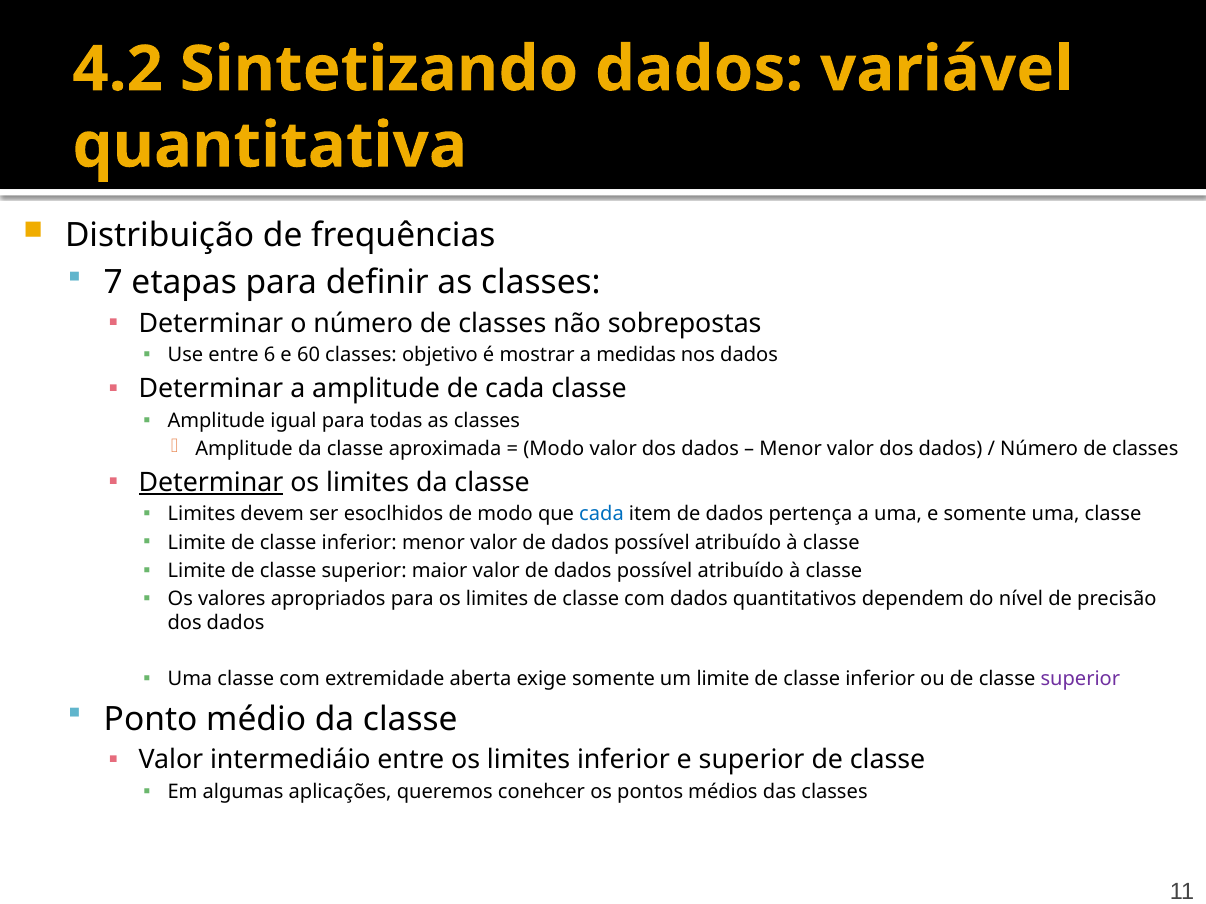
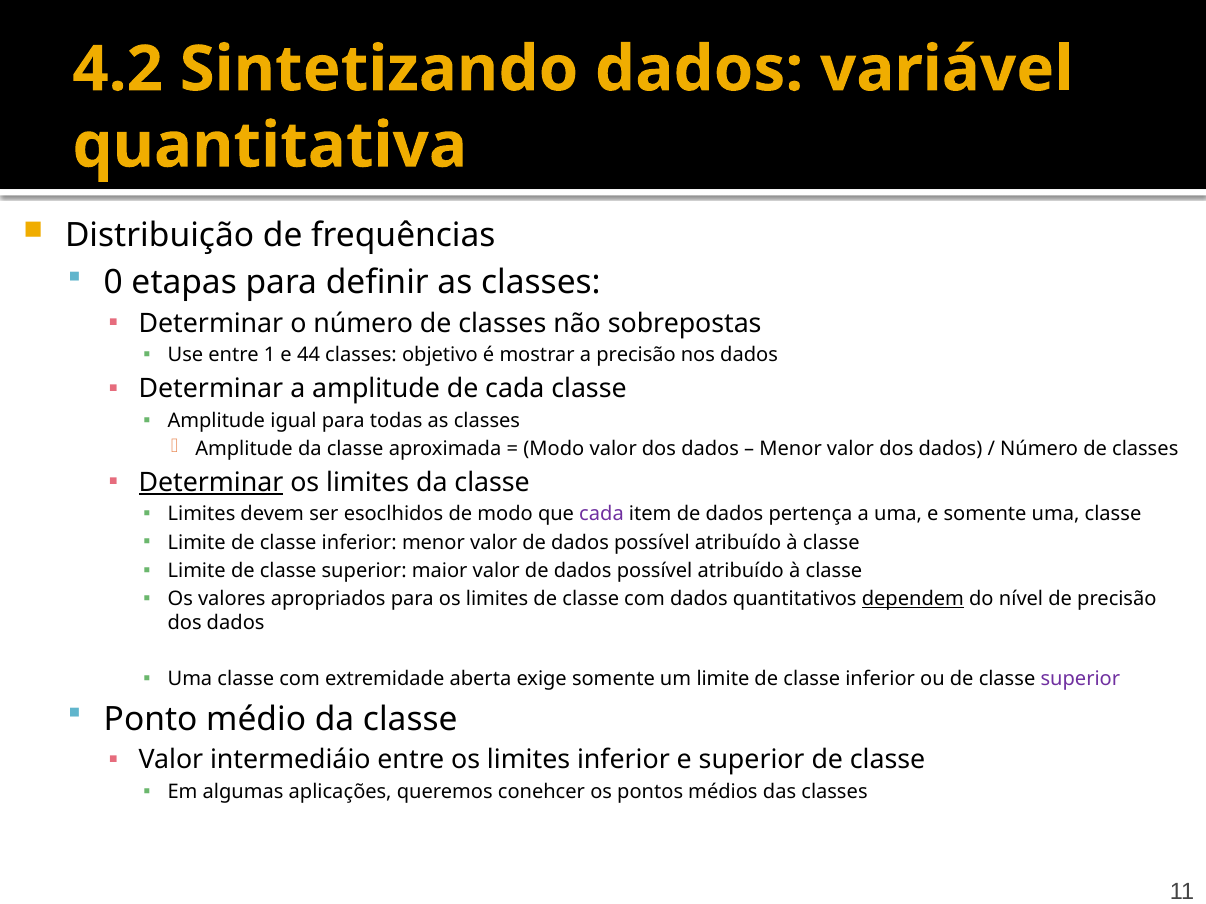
7: 7 -> 0 (113, 283)
6: 6 -> 1 (270, 355)
60: 60 -> 44 (309, 355)
a medidas: medidas -> precisão (636, 355)
cada colour: blue -> purple (602, 515)
dependem underline: none -> present (913, 599)
